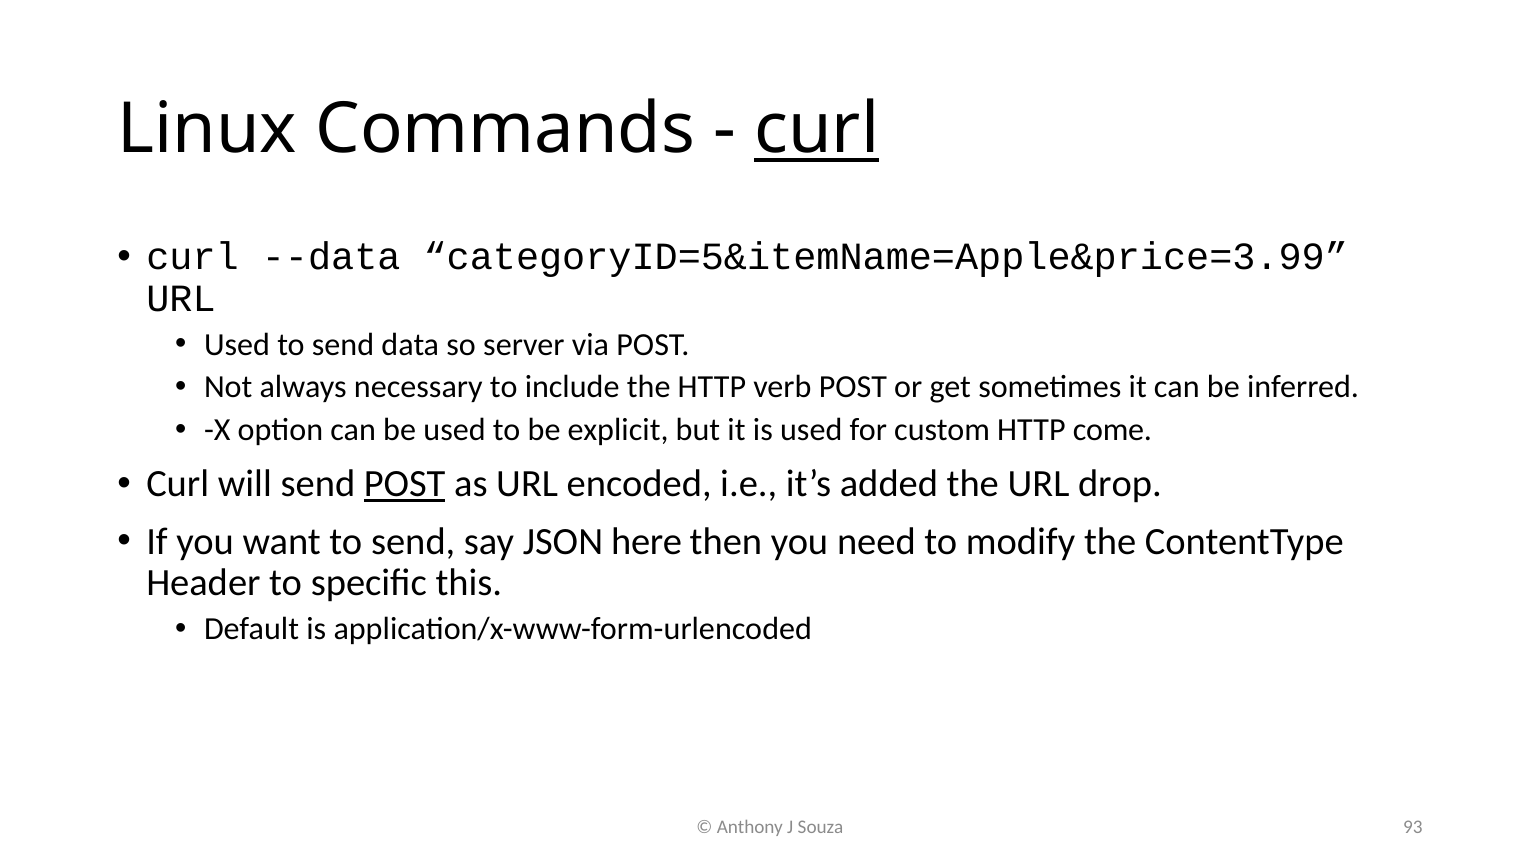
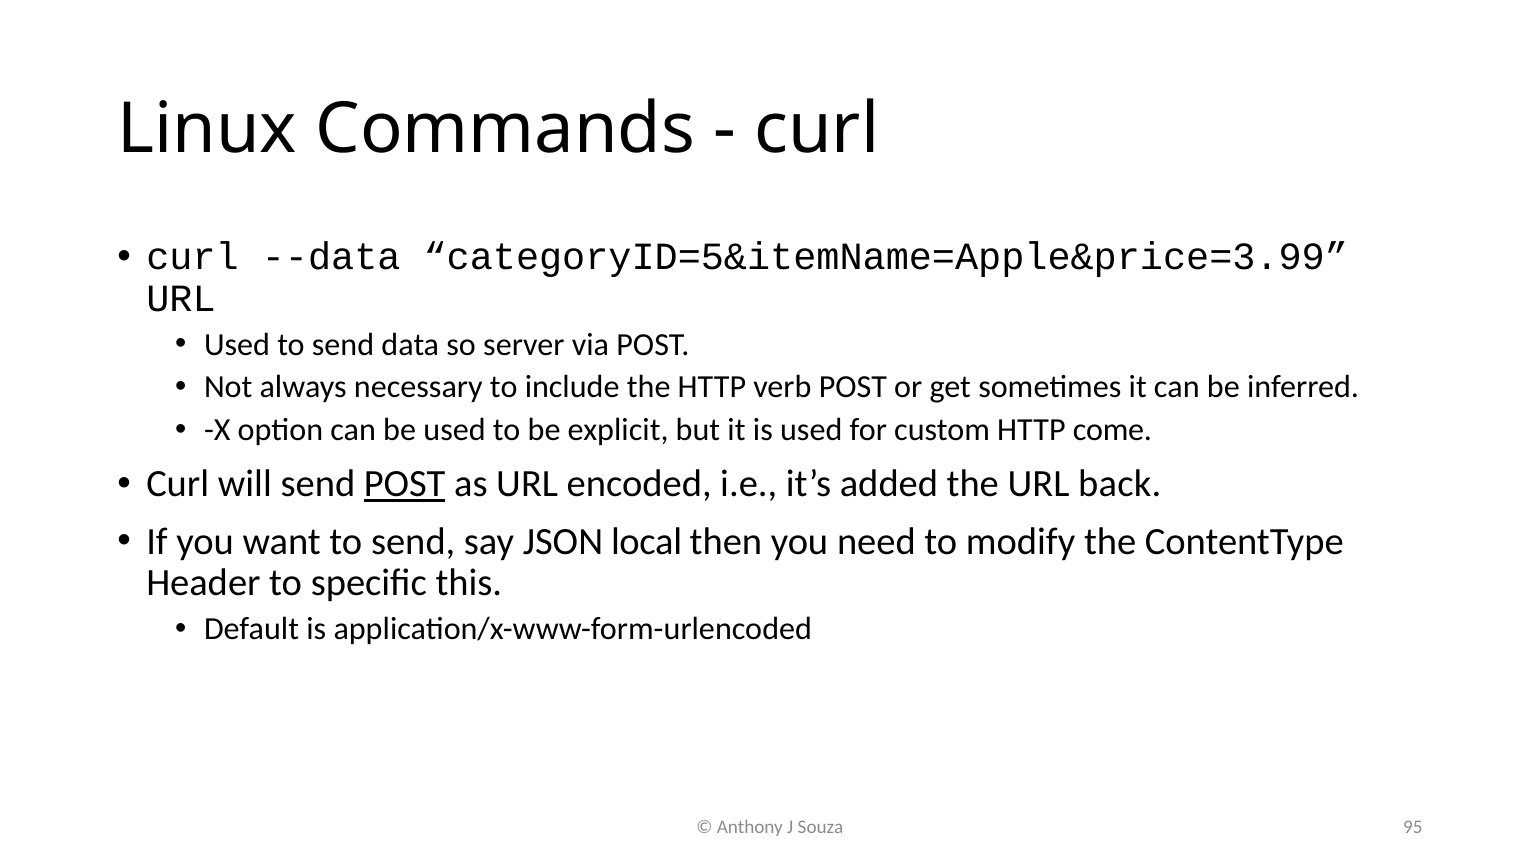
curl underline: present -> none (817, 129)
drop: drop -> back (1120, 484)
here: here -> local (647, 542)
93: 93 -> 95 (1413, 827)
